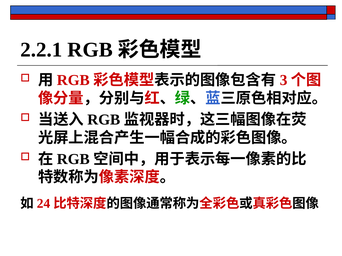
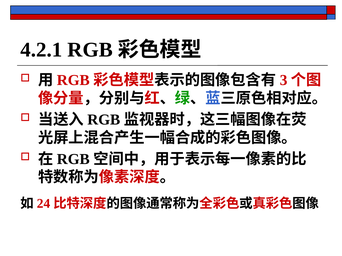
2.2.1: 2.2.1 -> 4.2.1 (41, 50)
